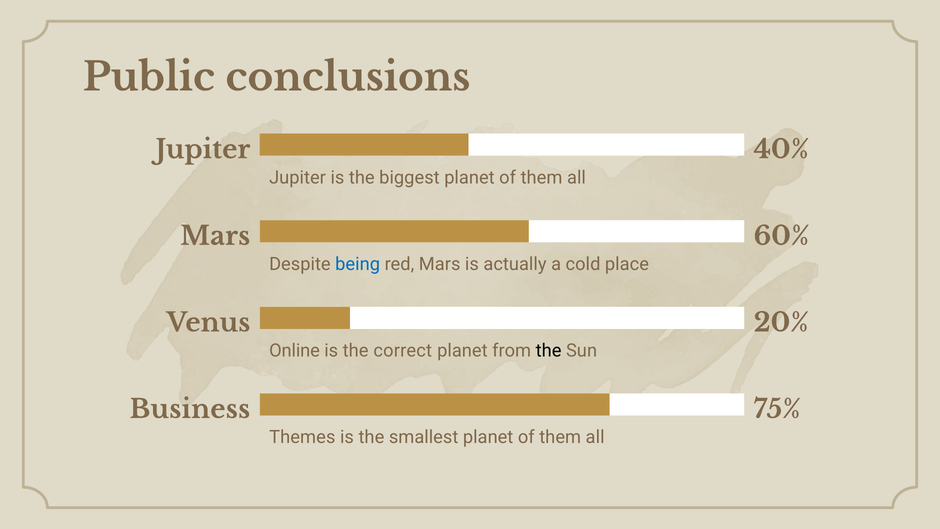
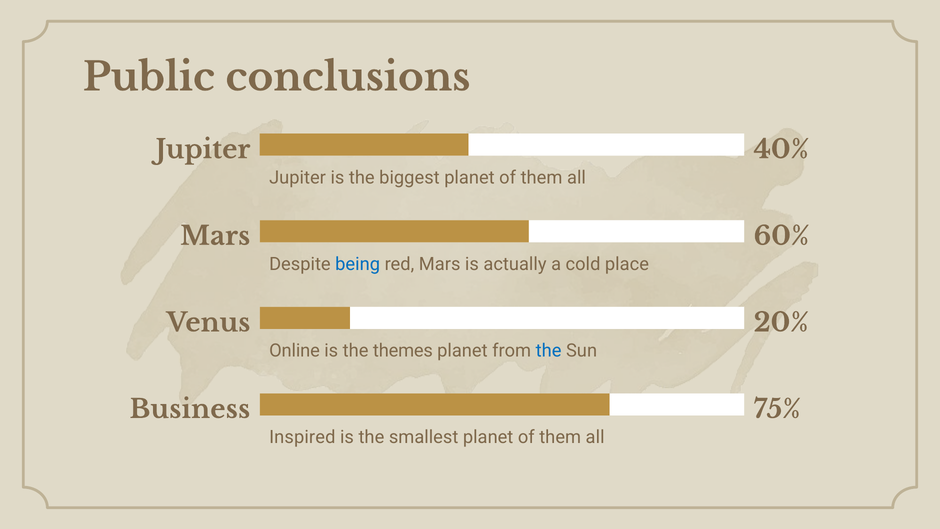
correct: correct -> themes (403, 351)
the colour: black -> blue (549, 351)
Themes: Themes -> Inspired (302, 437)
